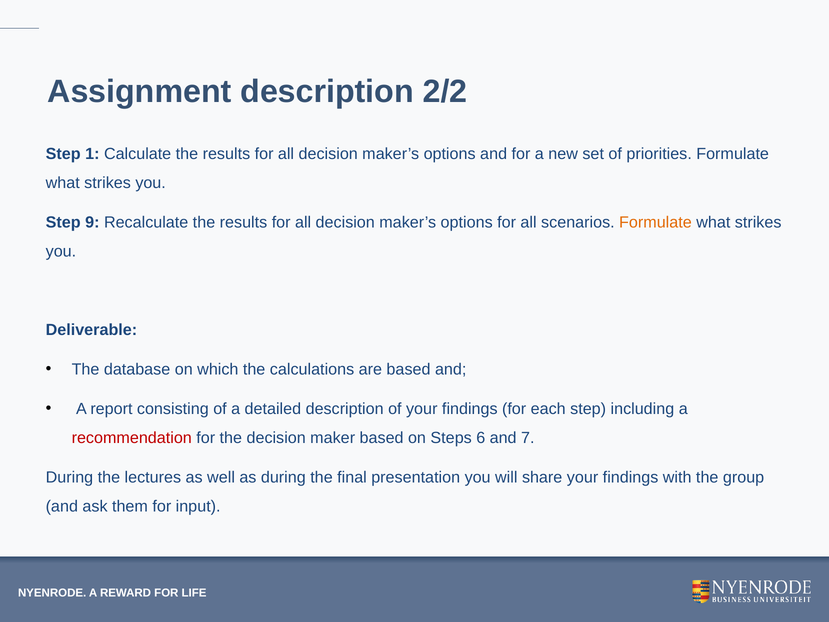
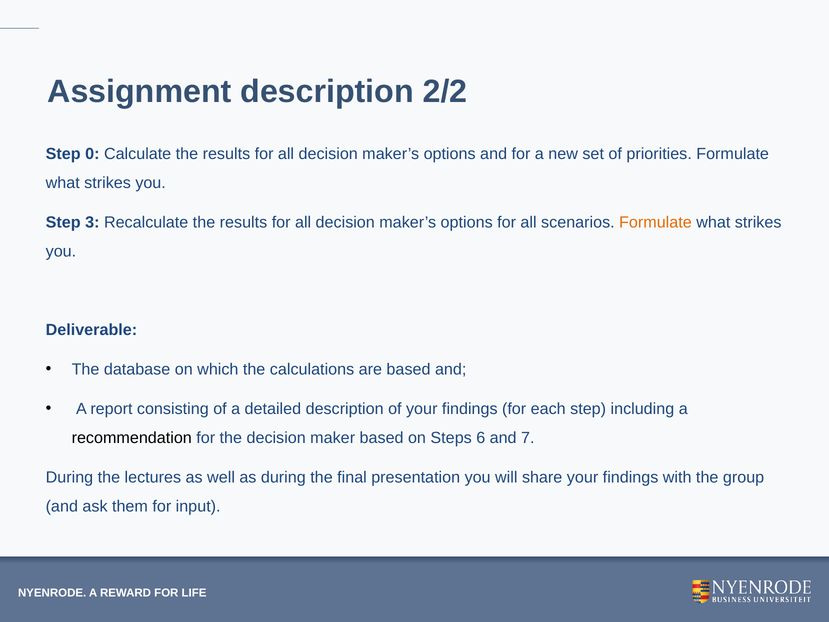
1: 1 -> 0 (92, 154)
9: 9 -> 3 (92, 222)
recommendation colour: red -> black (132, 438)
